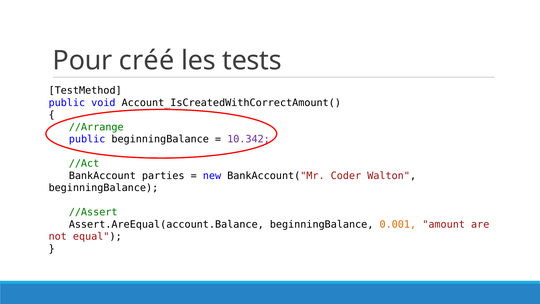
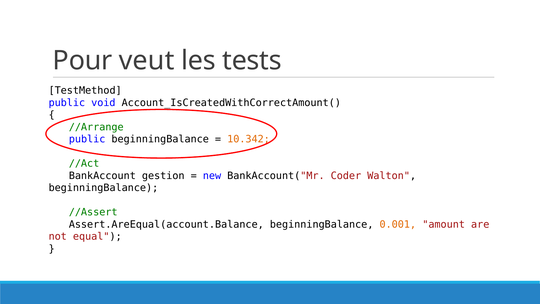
créé: créé -> veut (147, 60)
10.342 colour: purple -> orange (248, 139)
parties: parties -> gestion (163, 176)
